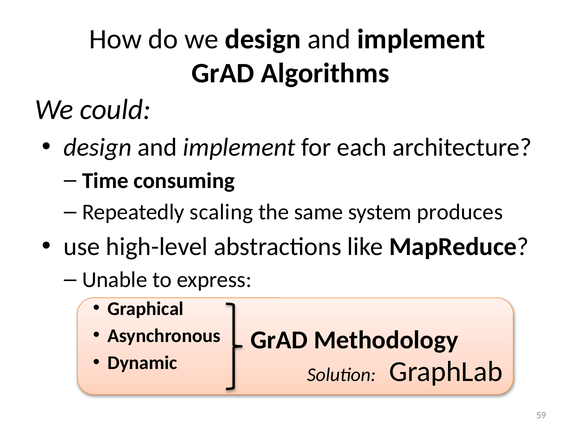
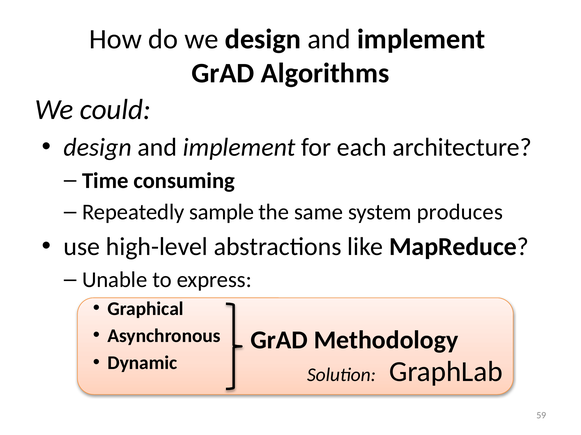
scaling: scaling -> sample (222, 213)
